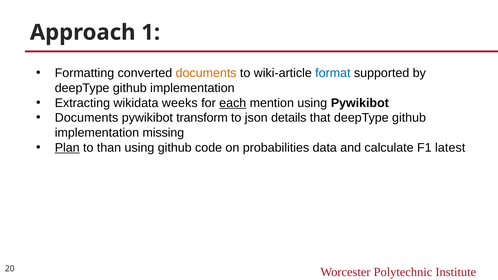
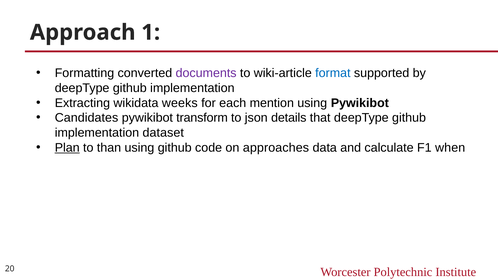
documents colour: orange -> purple (206, 73)
each underline: present -> none (233, 103)
Documents: Documents -> Candidates (87, 118)
missing: missing -> dataset (163, 133)
probabilities: probabilities -> approaches (276, 148)
latest: latest -> when (450, 148)
